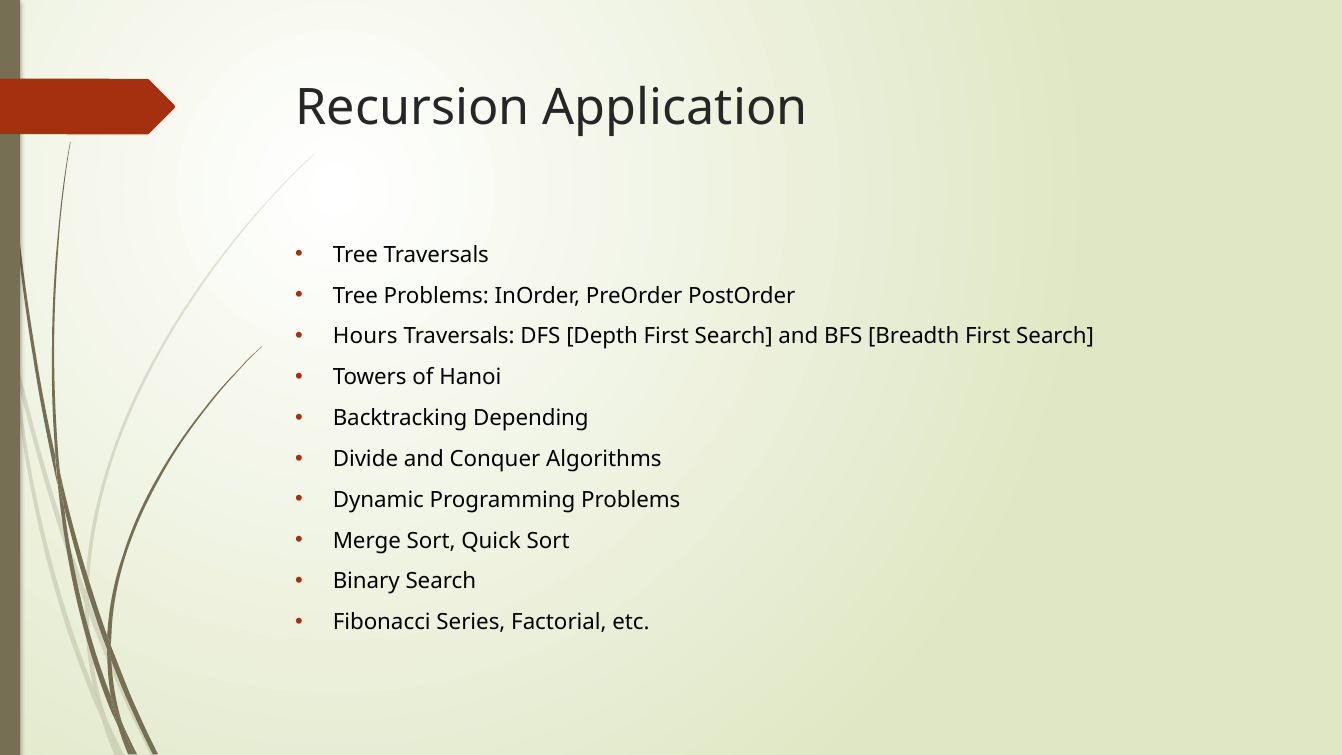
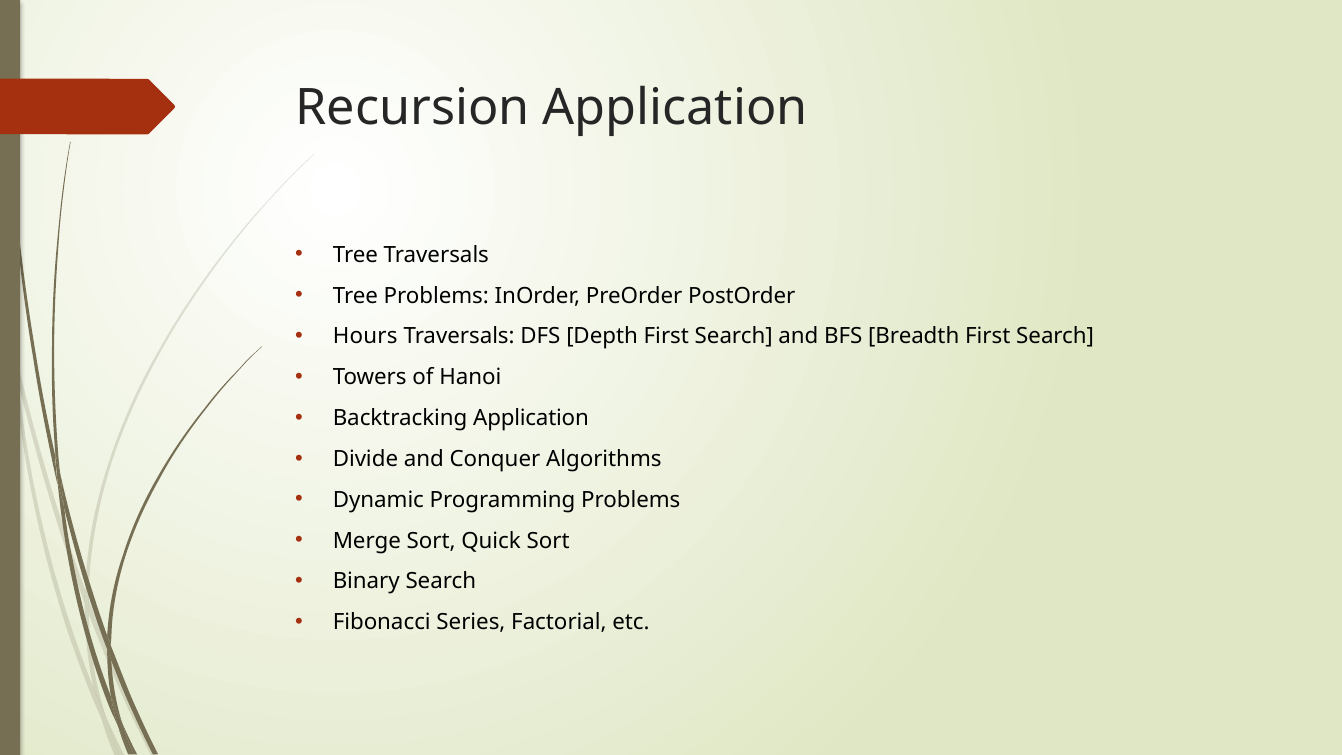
Backtracking Depending: Depending -> Application (531, 418)
